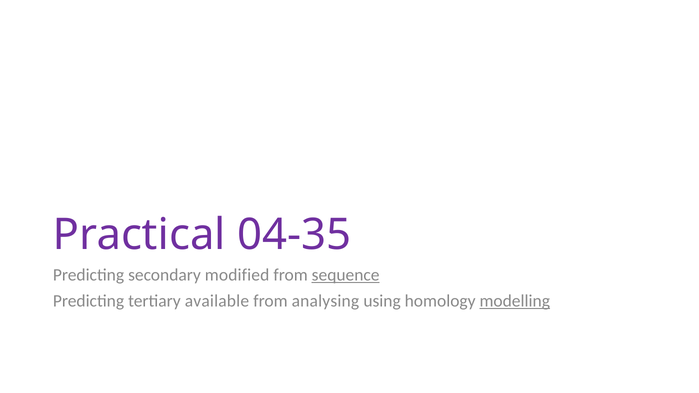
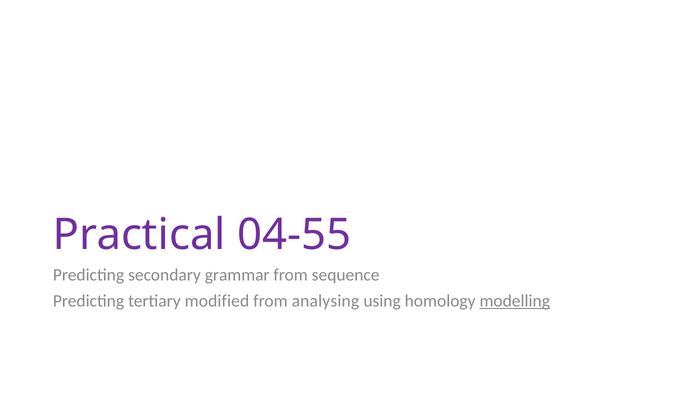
04-35: 04-35 -> 04-55 (294, 235)
modified: modified -> grammar (237, 275)
sequence underline: present -> none (346, 275)
available: available -> modified (217, 301)
